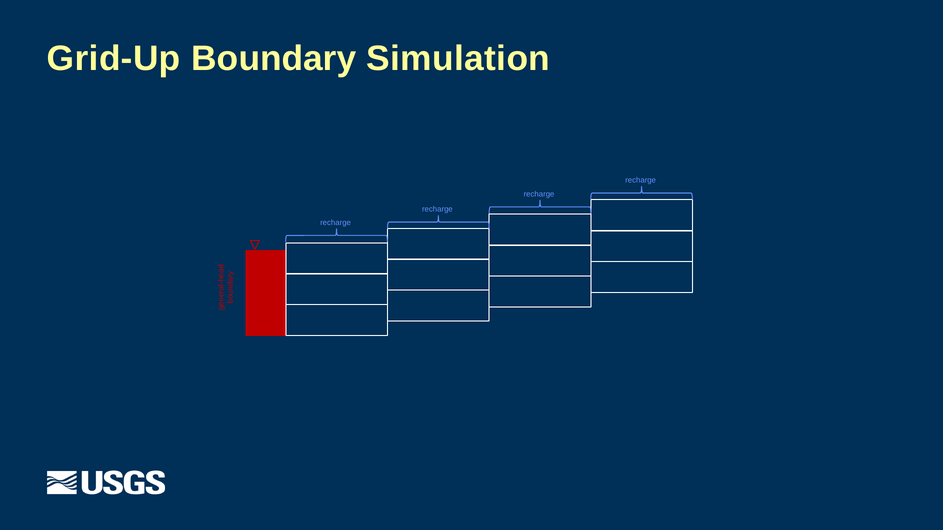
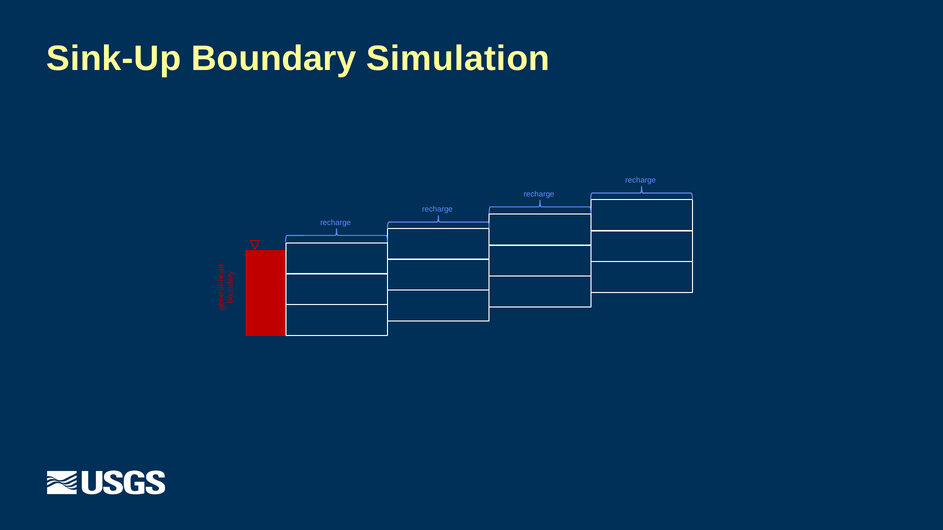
Grid-Up: Grid-Up -> Sink-Up (114, 58)
